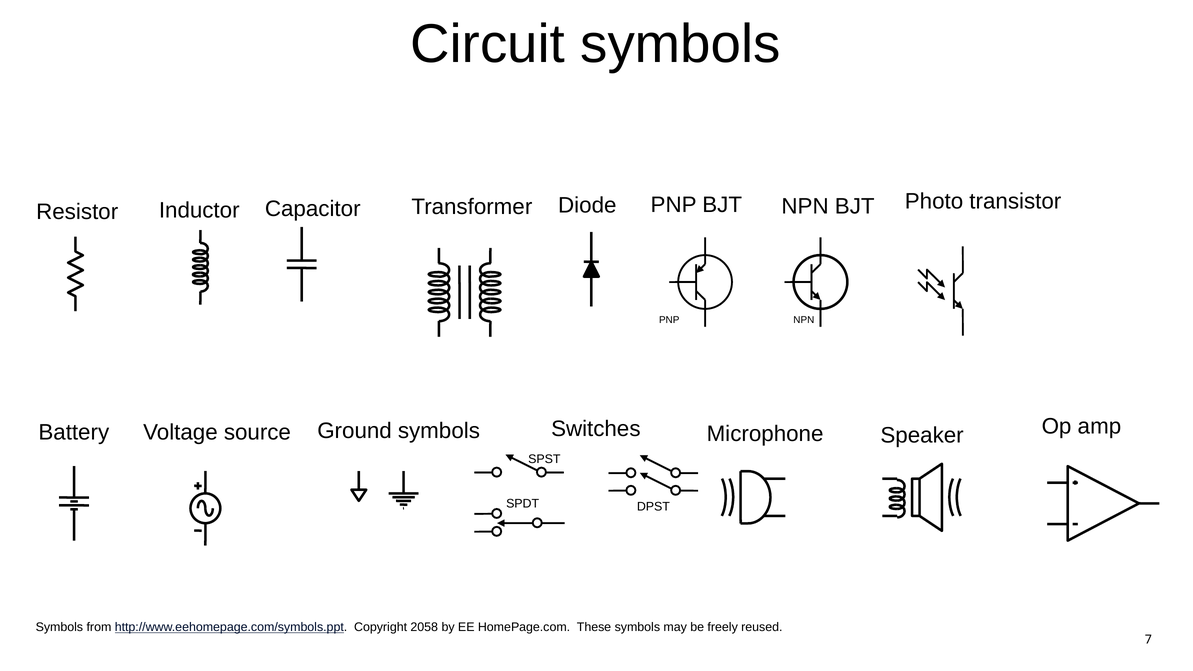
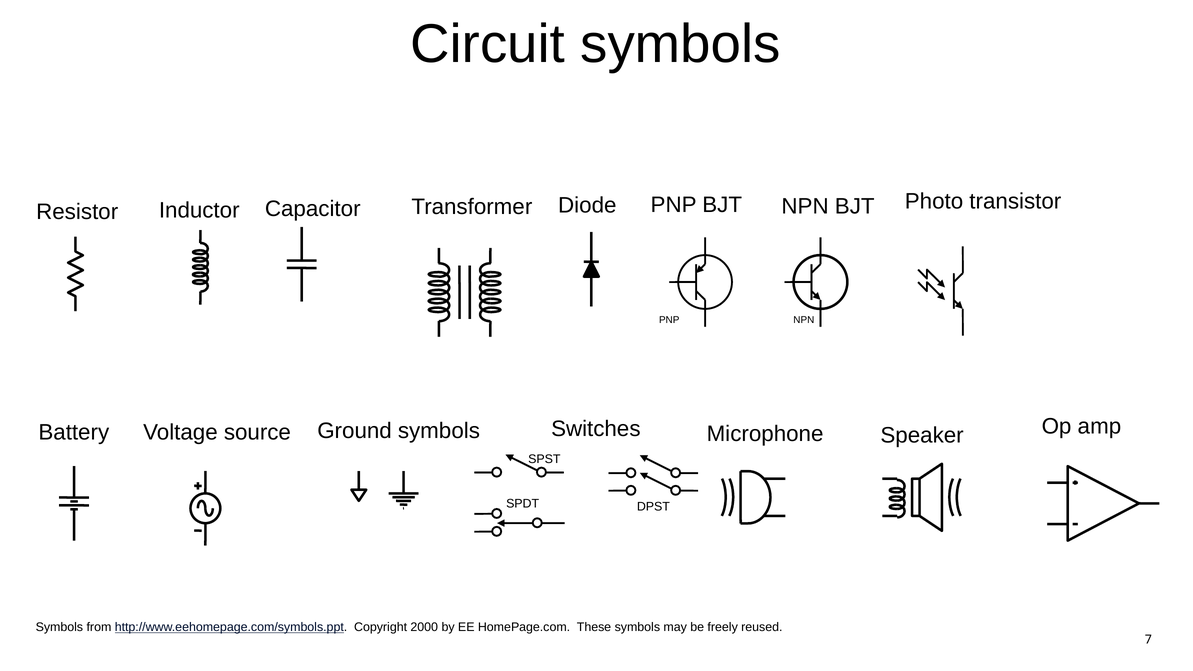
2058: 2058 -> 2000 (424, 627)
